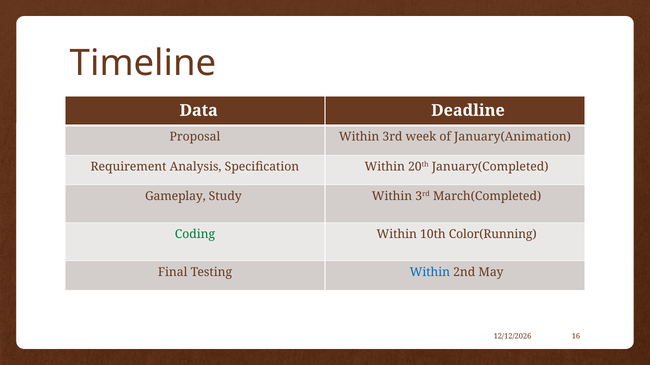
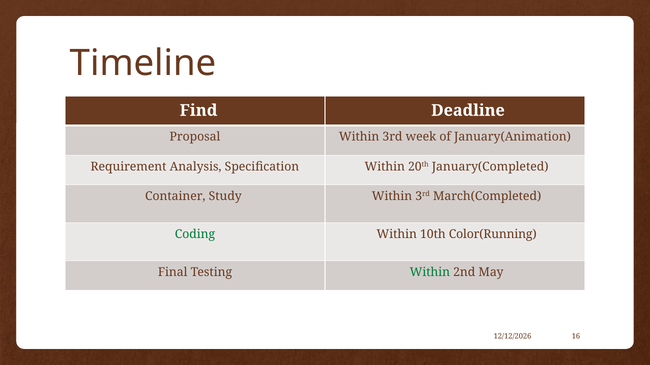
Data: Data -> Find (199, 111)
Gameplay: Gameplay -> Container (175, 196)
Within colour: blue -> green (430, 273)
